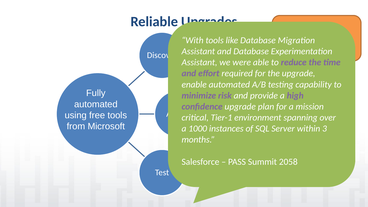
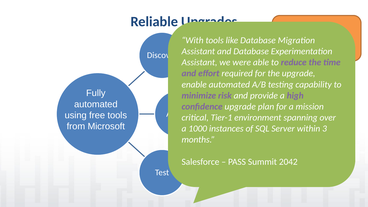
2058: 2058 -> 2042 (288, 162)
